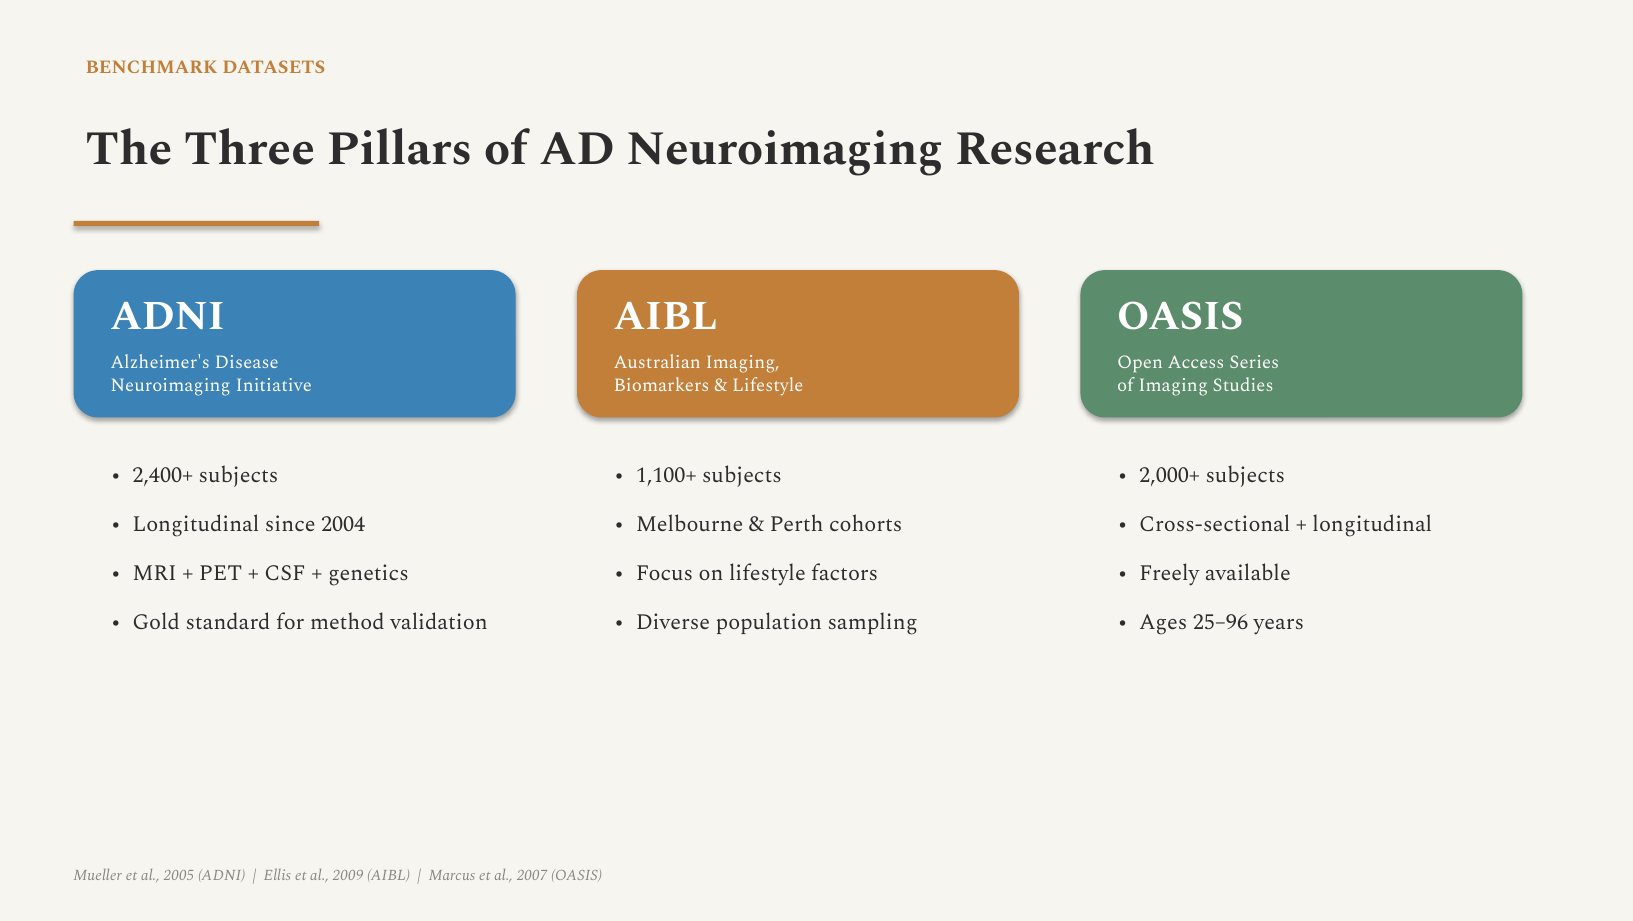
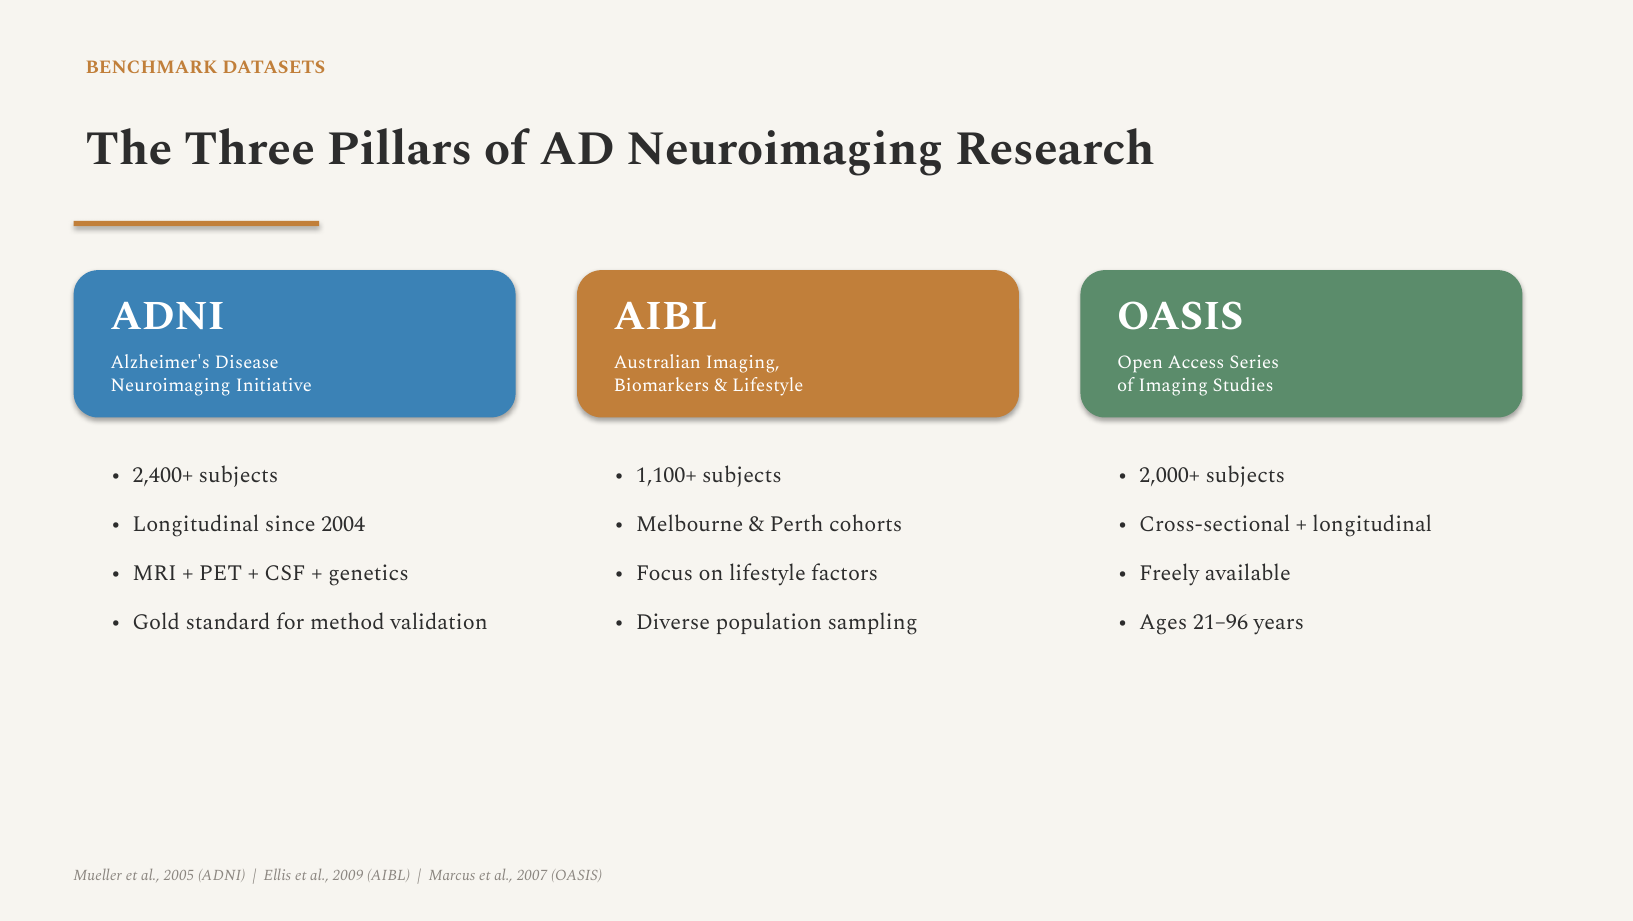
25–96: 25–96 -> 21–96 (1220, 623)
